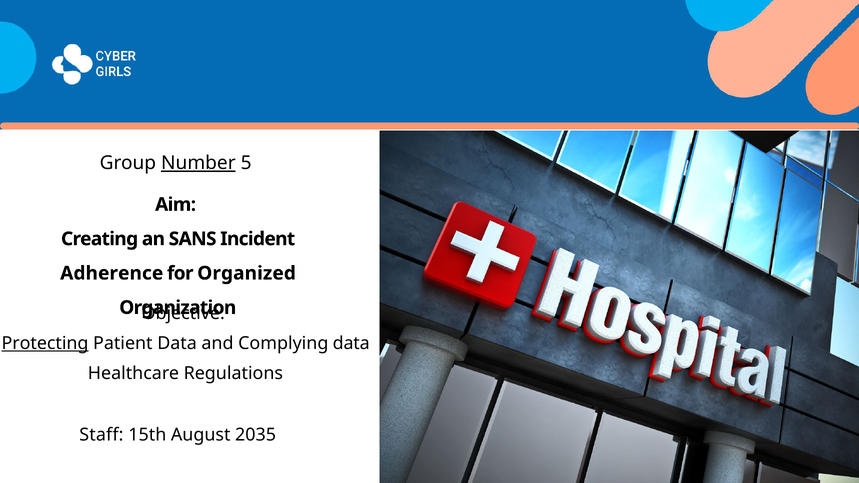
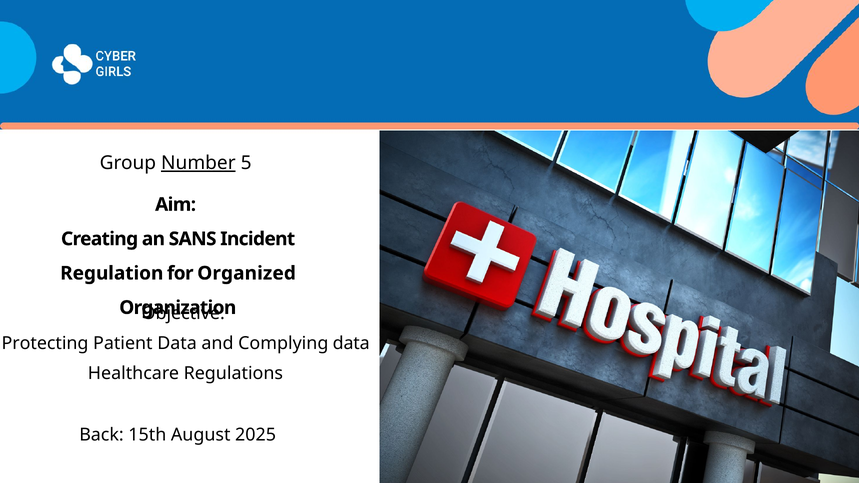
Adherence: Adherence -> Regulation (112, 273)
Protecting underline: present -> none (45, 343)
Staff: Staff -> Back (102, 435)
2035: 2035 -> 2025 (256, 435)
